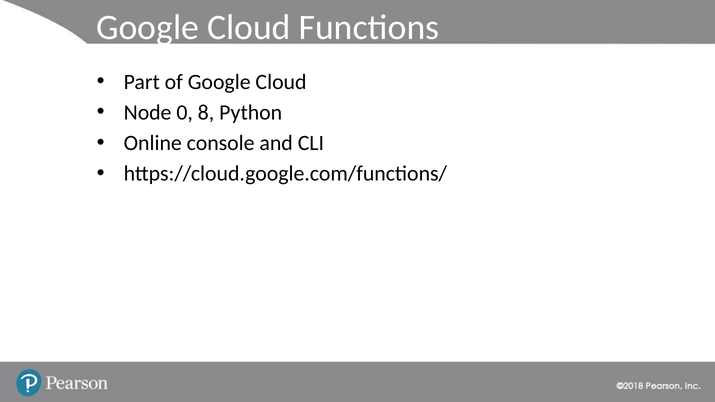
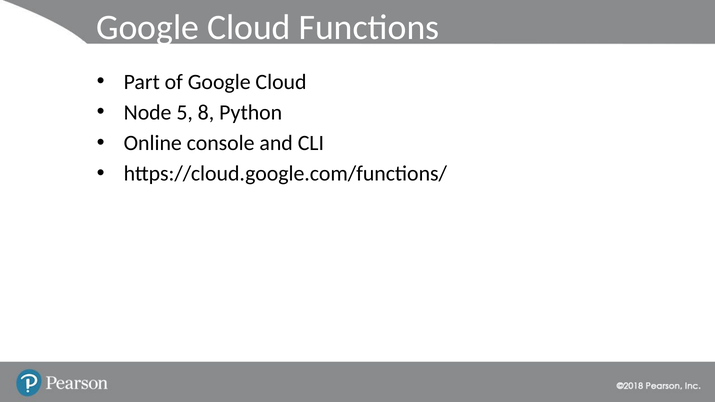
0: 0 -> 5 (185, 112)
